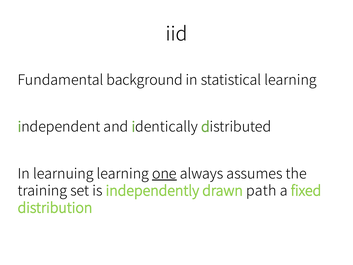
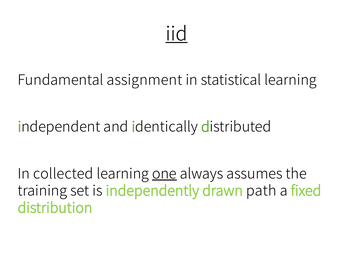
iid underline: none -> present (176, 34)
background: background -> assignment (144, 80)
learnuing: learnuing -> collected (63, 174)
